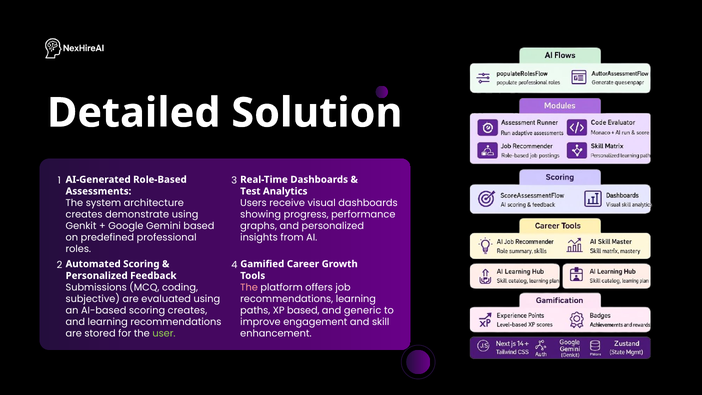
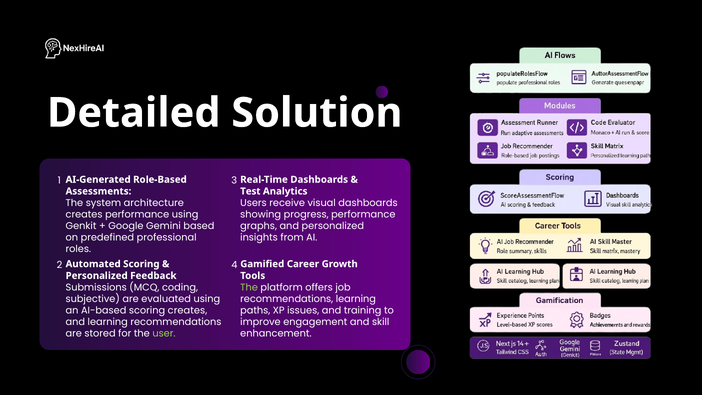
creates demonstrate: demonstrate -> performance (137, 214)
The colour: pink -> light green (249, 287)
XP based: based -> issues (303, 310)
generic: generic -> training (363, 310)
